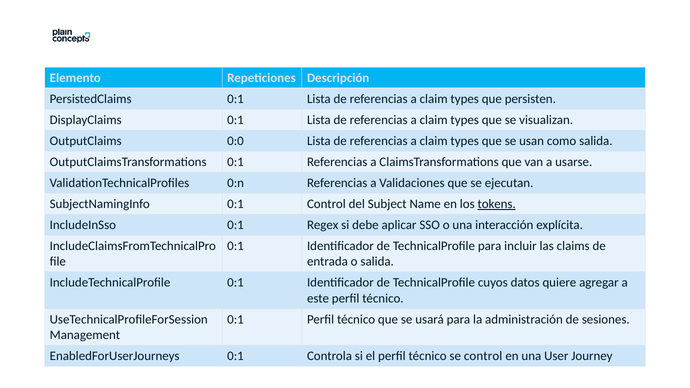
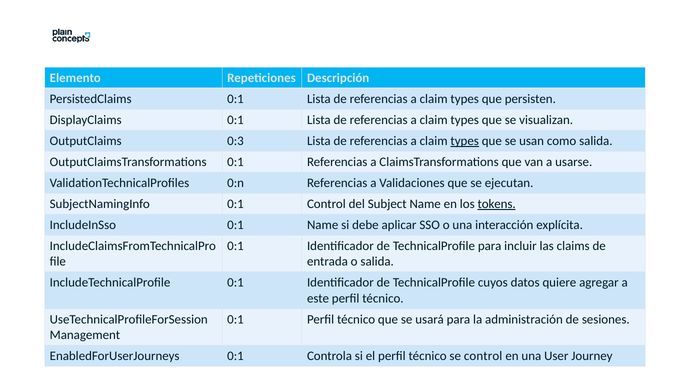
0:0: 0:0 -> 0:3 (236, 141)
types underline: none -> present (465, 141)
0:1 Regex: Regex -> Name (323, 225)
